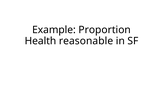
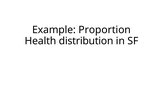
reasonable: reasonable -> distribution (86, 41)
